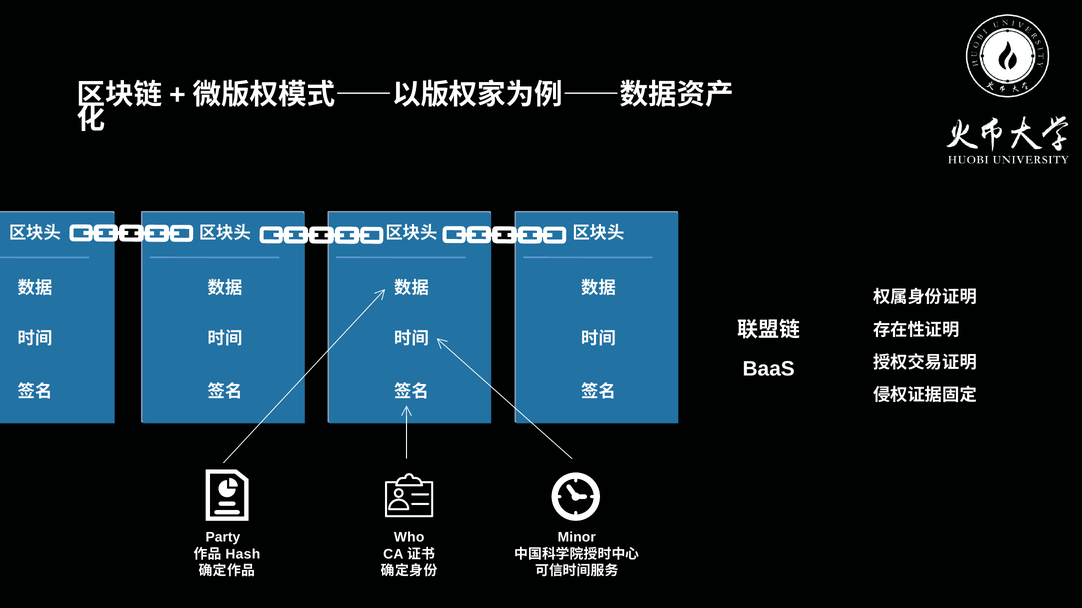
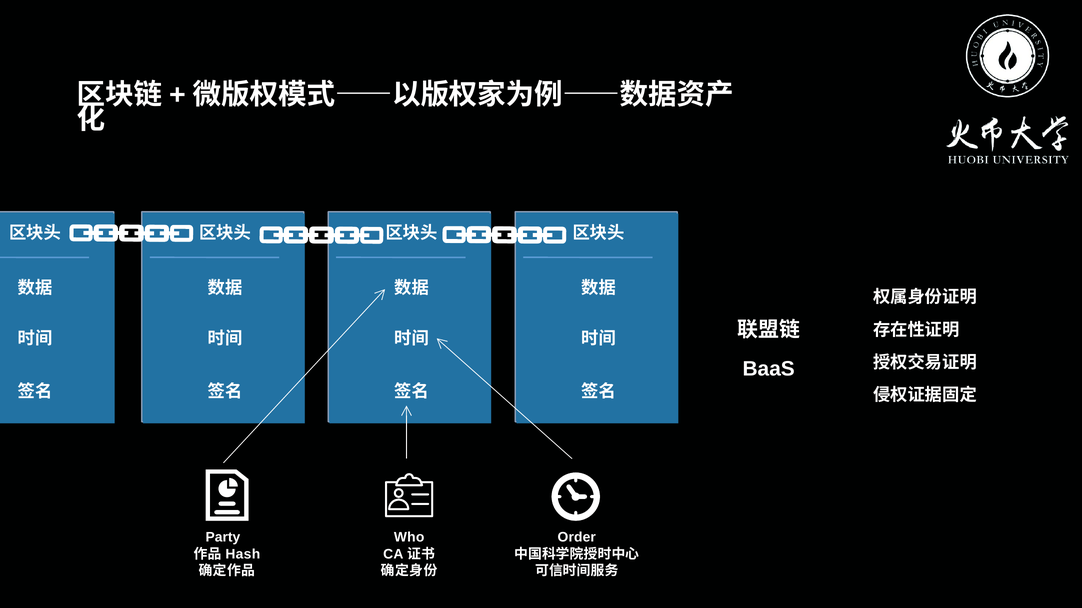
Minor: Minor -> Order (577, 538)
